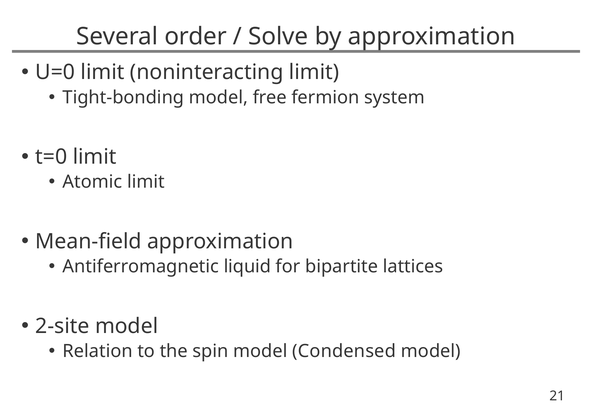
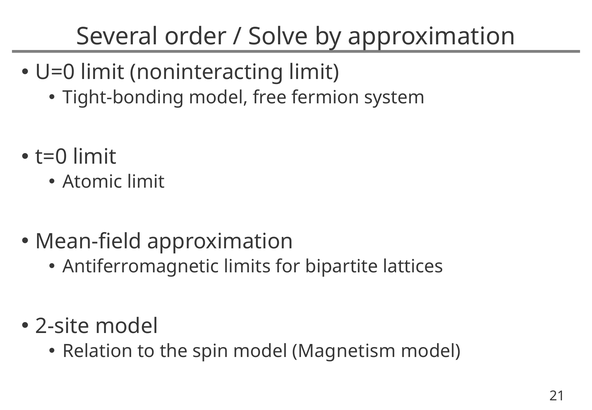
liquid: liquid -> limits (247, 266)
Condensed: Condensed -> Magnetism (344, 351)
